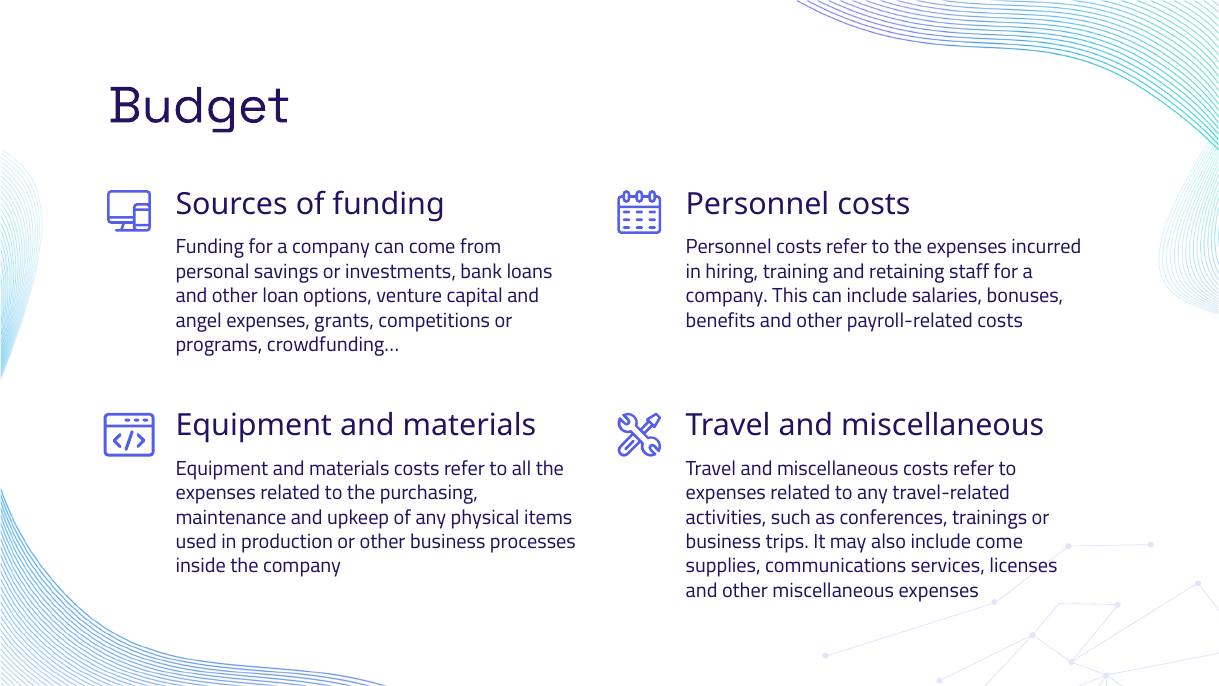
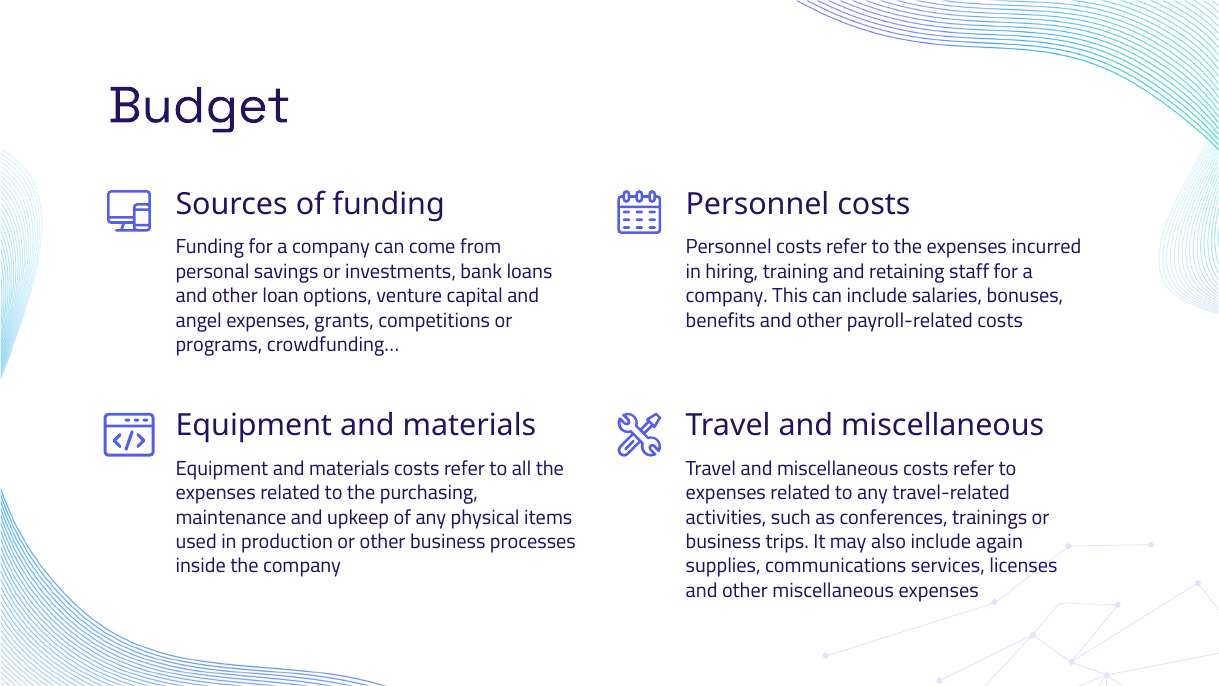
include come: come -> again (999, 542)
